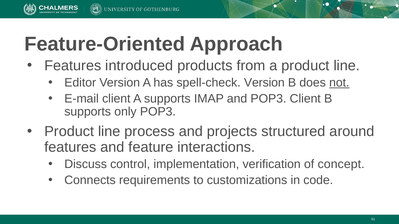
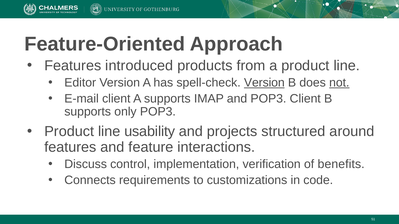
Version underline: none -> present (264, 83)
process: process -> usability (150, 132)
concept: concept -> benefits (341, 164)
